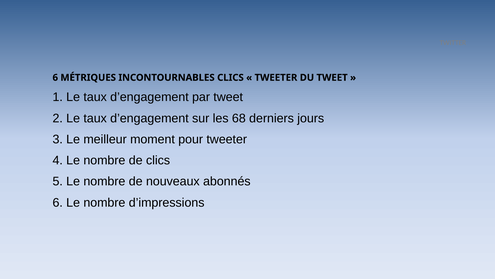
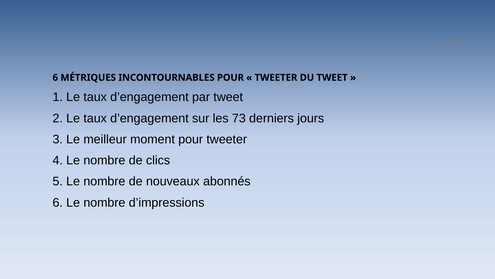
INCONTOURNABLES CLICS: CLICS -> POUR (230, 77)
68: 68 -> 73 (239, 118)
